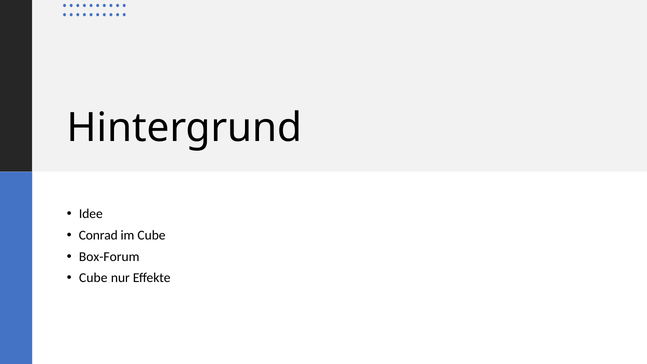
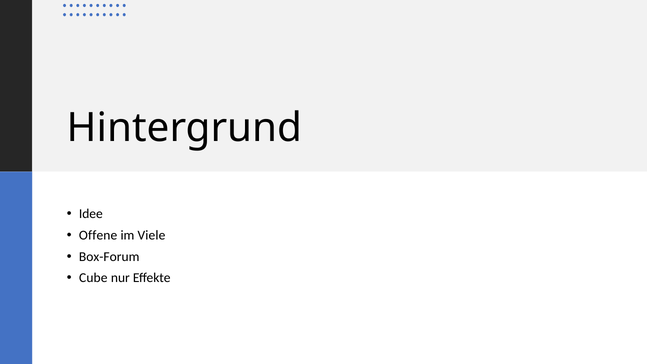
Conrad: Conrad -> Offene (98, 235)
im Cube: Cube -> Viele (151, 235)
